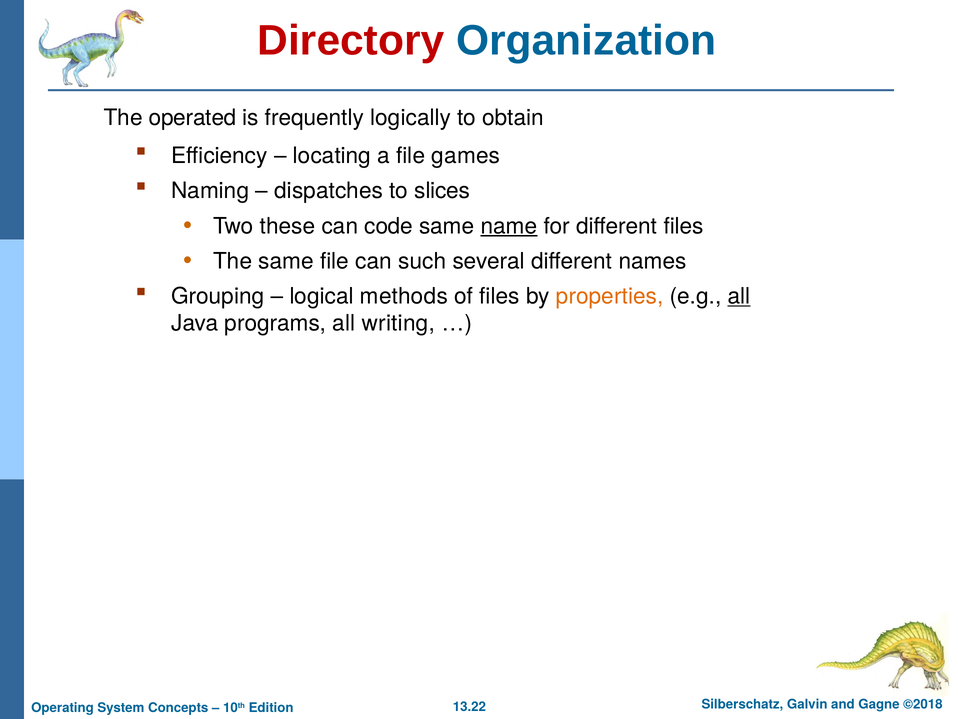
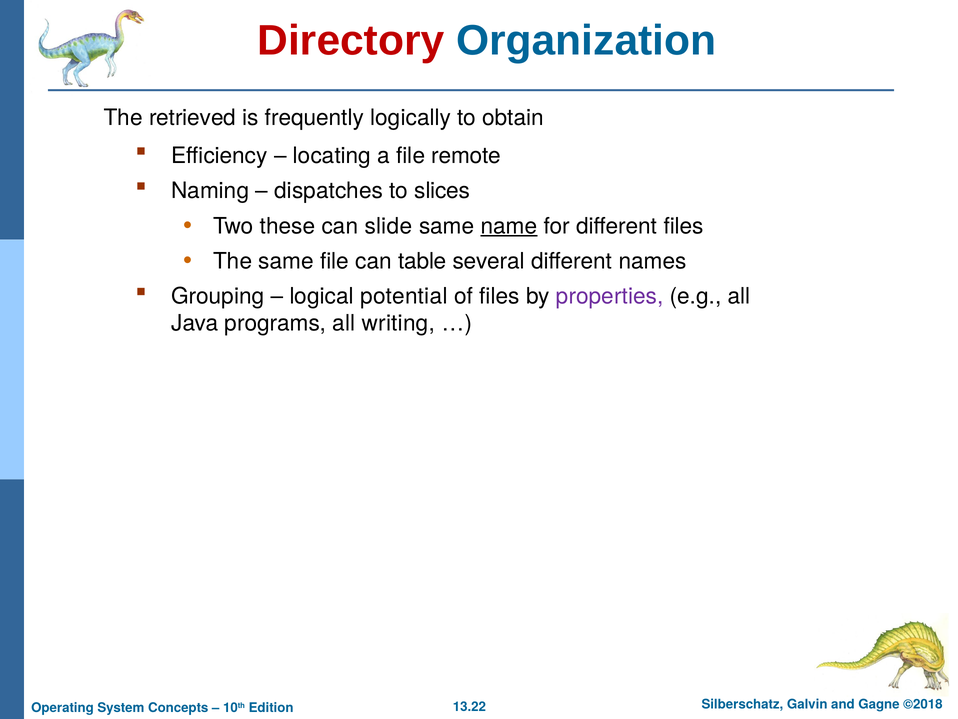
operated: operated -> retrieved (193, 118)
games: games -> remote (466, 156)
code: code -> slide (388, 226)
such: such -> table (422, 261)
methods: methods -> potential (404, 296)
properties colour: orange -> purple (610, 296)
all underline: present -> none (739, 296)
